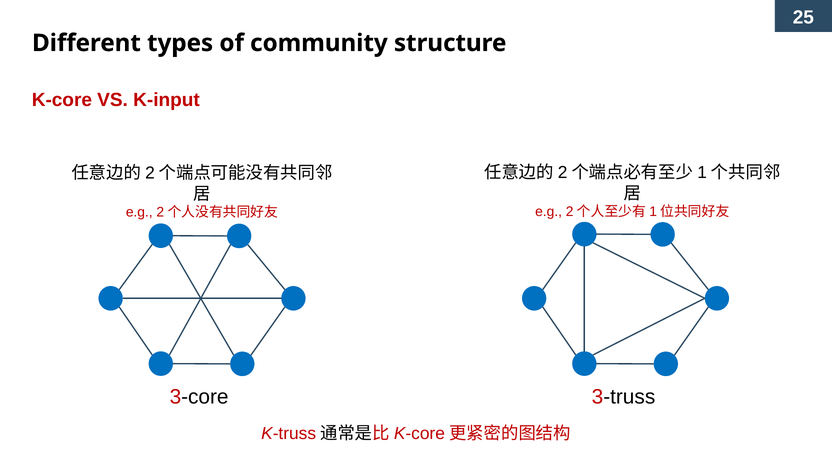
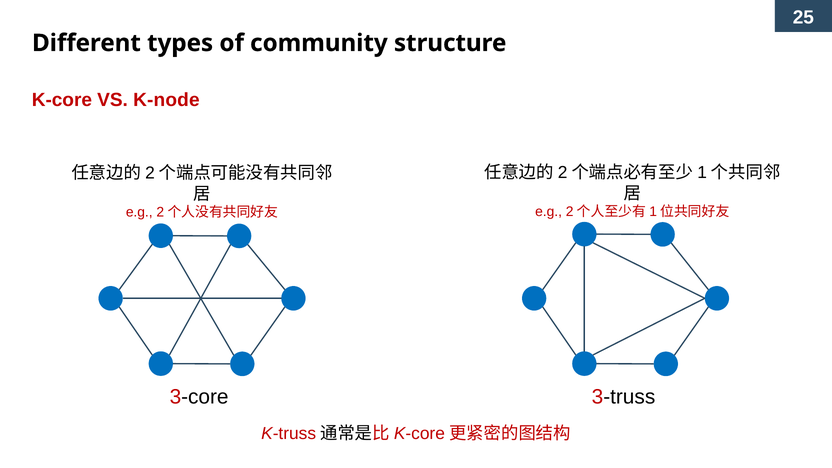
K-input: K-input -> K-node (166, 100)
